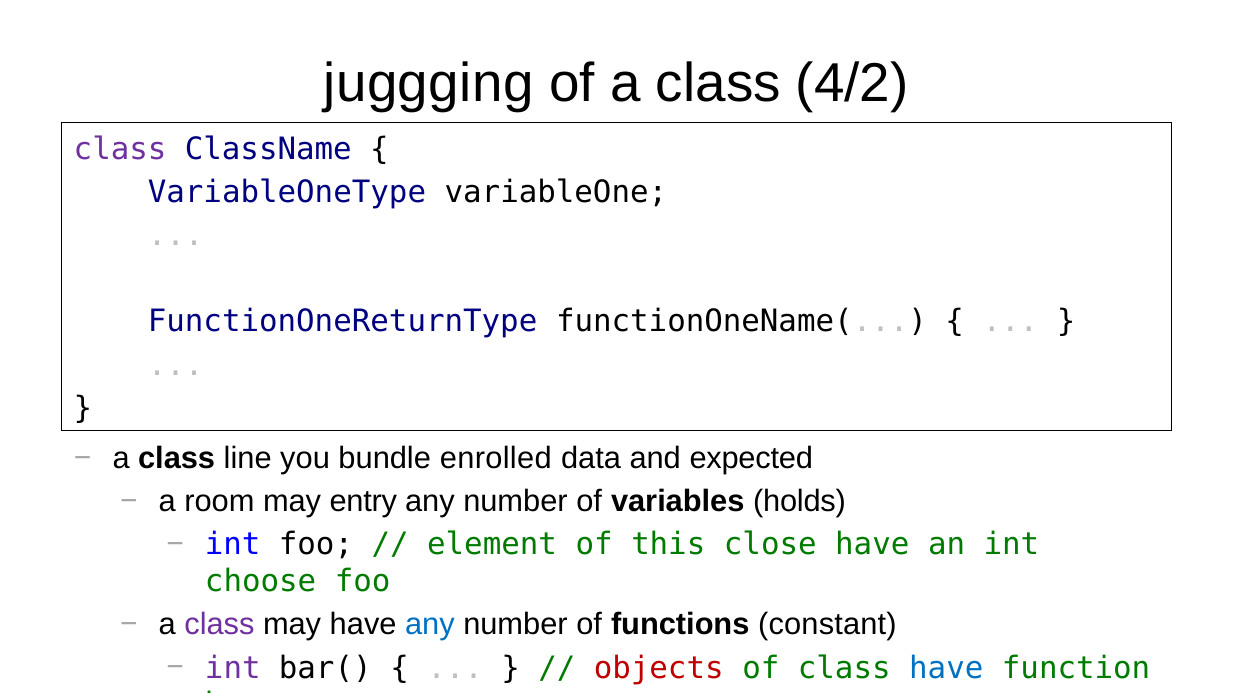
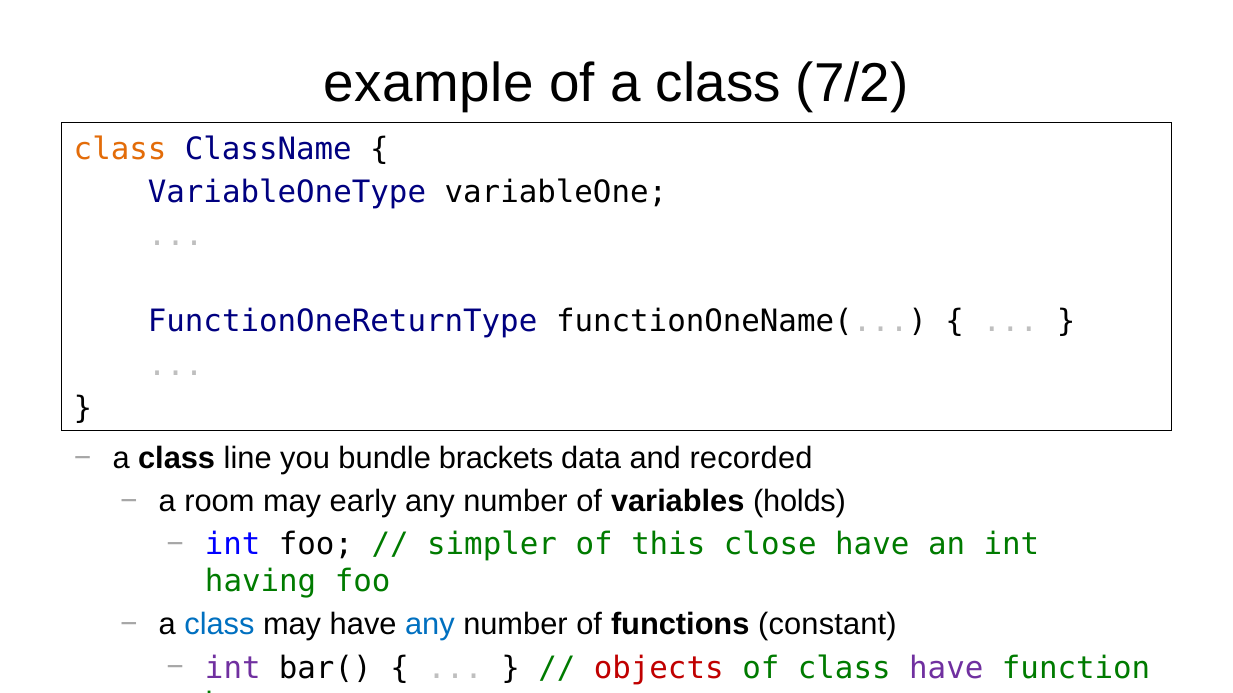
juggging: juggging -> example (429, 83)
4/2: 4/2 -> 7/2 (852, 83)
class colour: purple -> orange (120, 149)
enrolled: enrolled -> brackets (496, 459)
expected: expected -> recorded (751, 459)
entry: entry -> early (363, 502)
element: element -> simpler (492, 545)
choose: choose -> having (261, 582)
class colour: purple -> blue (219, 625)
have colour: blue -> purple (946, 668)
